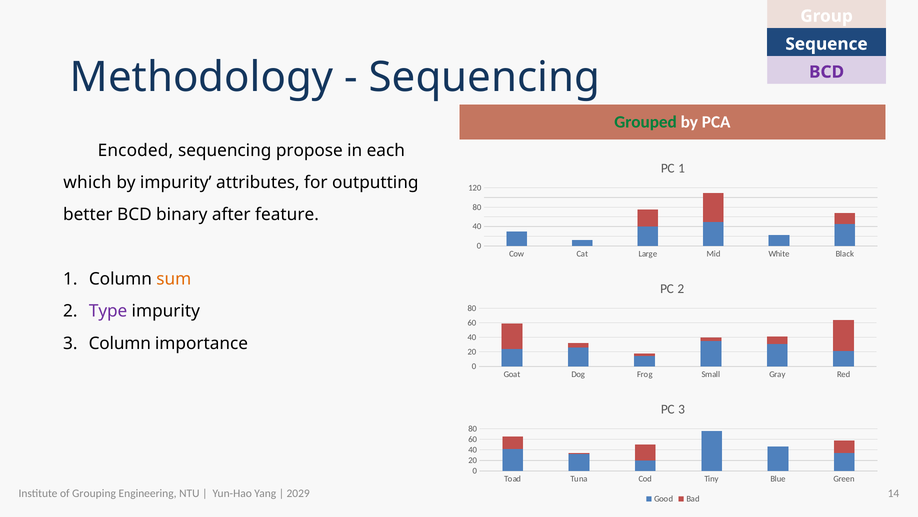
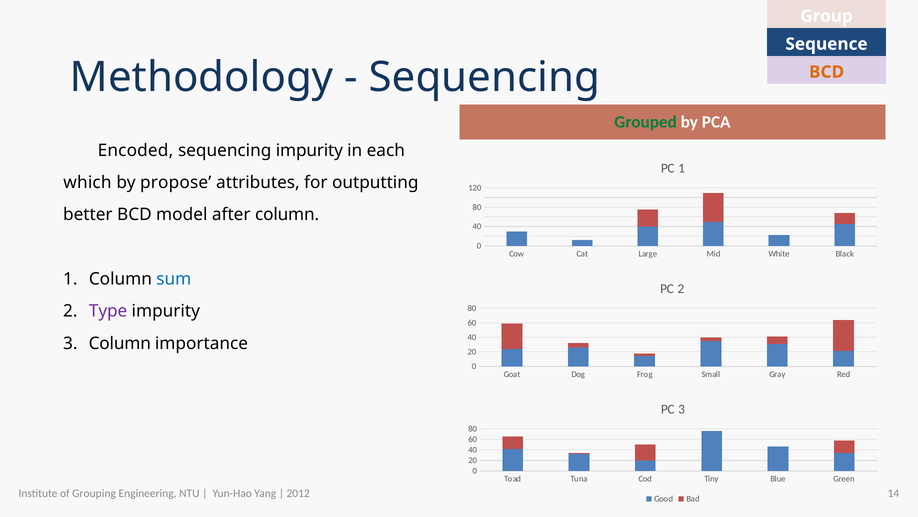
BCD colour: purple -> orange (827, 72)
sequencing propose: propose -> impurity (309, 150)
by impurity: impurity -> propose (176, 182)
binary: binary -> model (182, 215)
after feature: feature -> column (287, 215)
sum colour: orange -> blue (174, 279)
2029: 2029 -> 2012 (298, 493)
